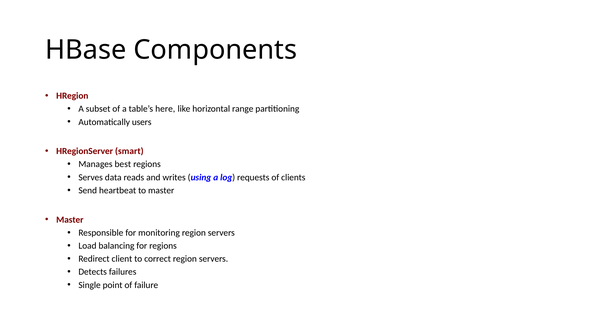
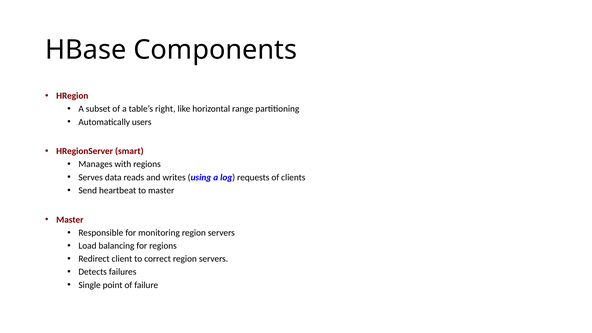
here: here -> right (165, 109)
best: best -> with (123, 164)
